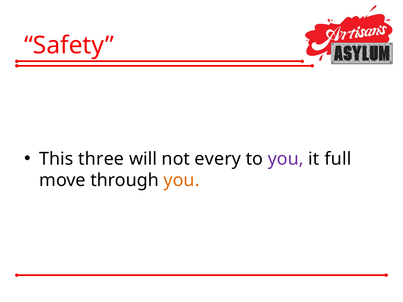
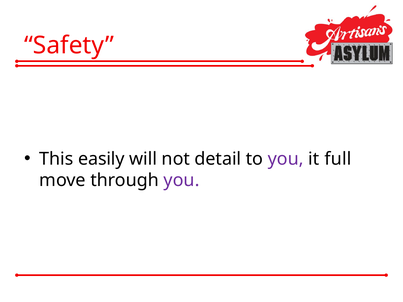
three: three -> easily (101, 159)
every: every -> detail (218, 159)
you colour: orange -> purple (182, 181)
